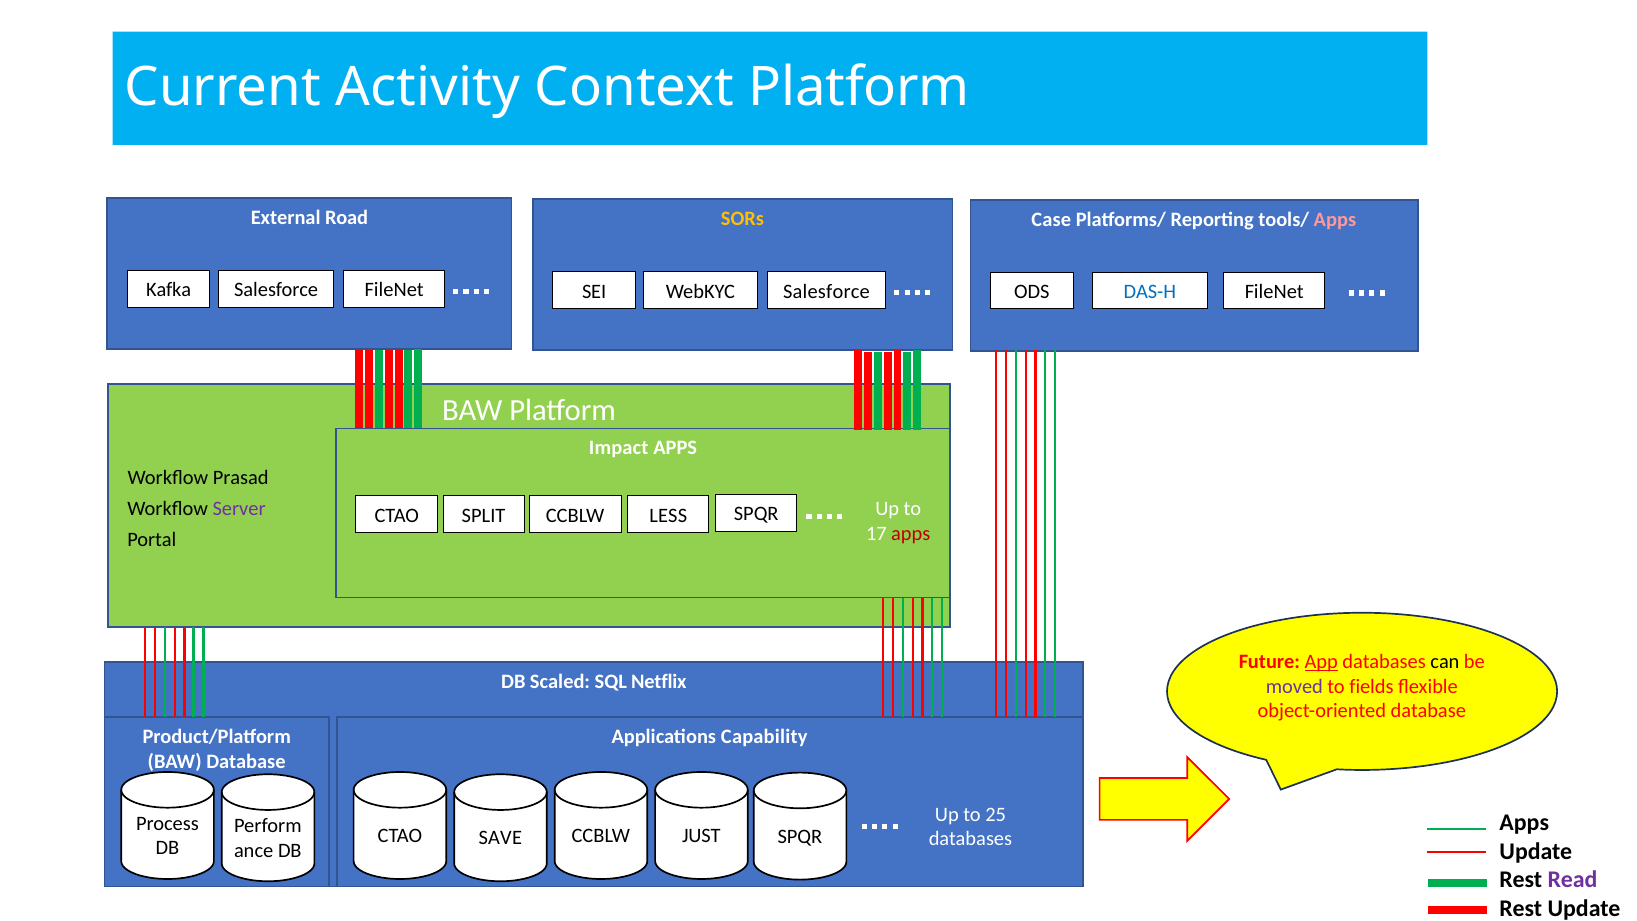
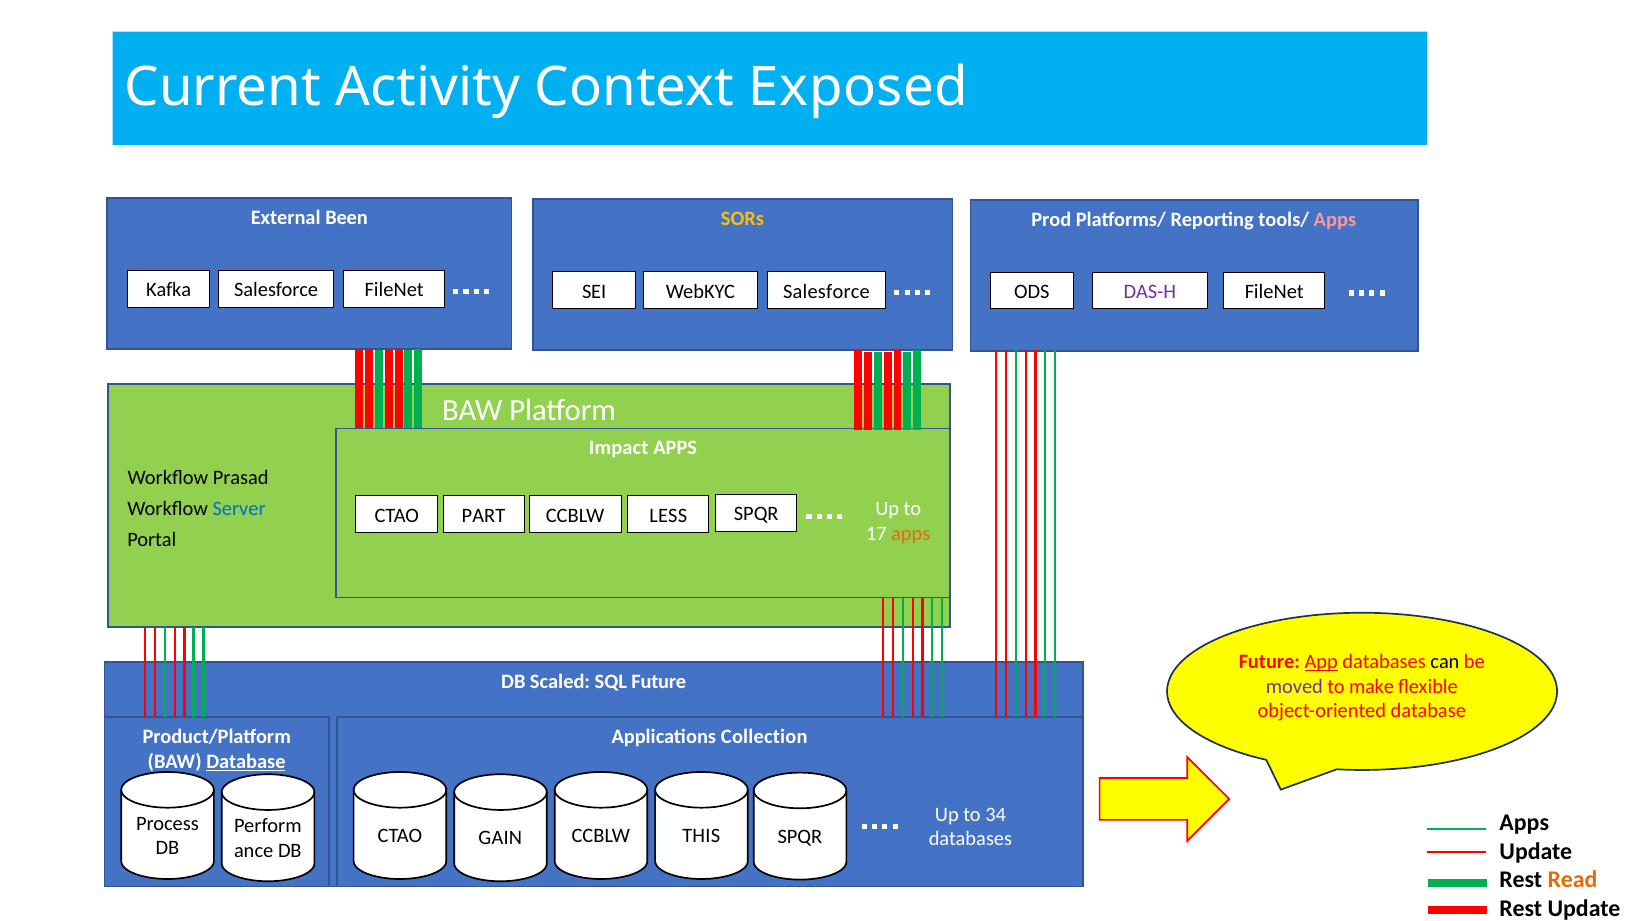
Context Platform: Platform -> Exposed (859, 88)
Road: Road -> Been (346, 218)
Case: Case -> Prod (1051, 220)
DAS-H colour: blue -> purple (1150, 292)
Server colour: purple -> blue (239, 509)
SPLIT: SPLIT -> PART (483, 515)
apps colour: red -> orange (911, 534)
SQL Netflix: Netflix -> Future (659, 682)
fields: fields -> make (1372, 686)
Capability: Capability -> Collection (764, 737)
Database underline: none -> present (246, 761)
25: 25 -> 34 (996, 814)
SAVE: SAVE -> GAIN (500, 838)
JUST: JUST -> THIS (701, 836)
Read colour: purple -> orange (1572, 880)
